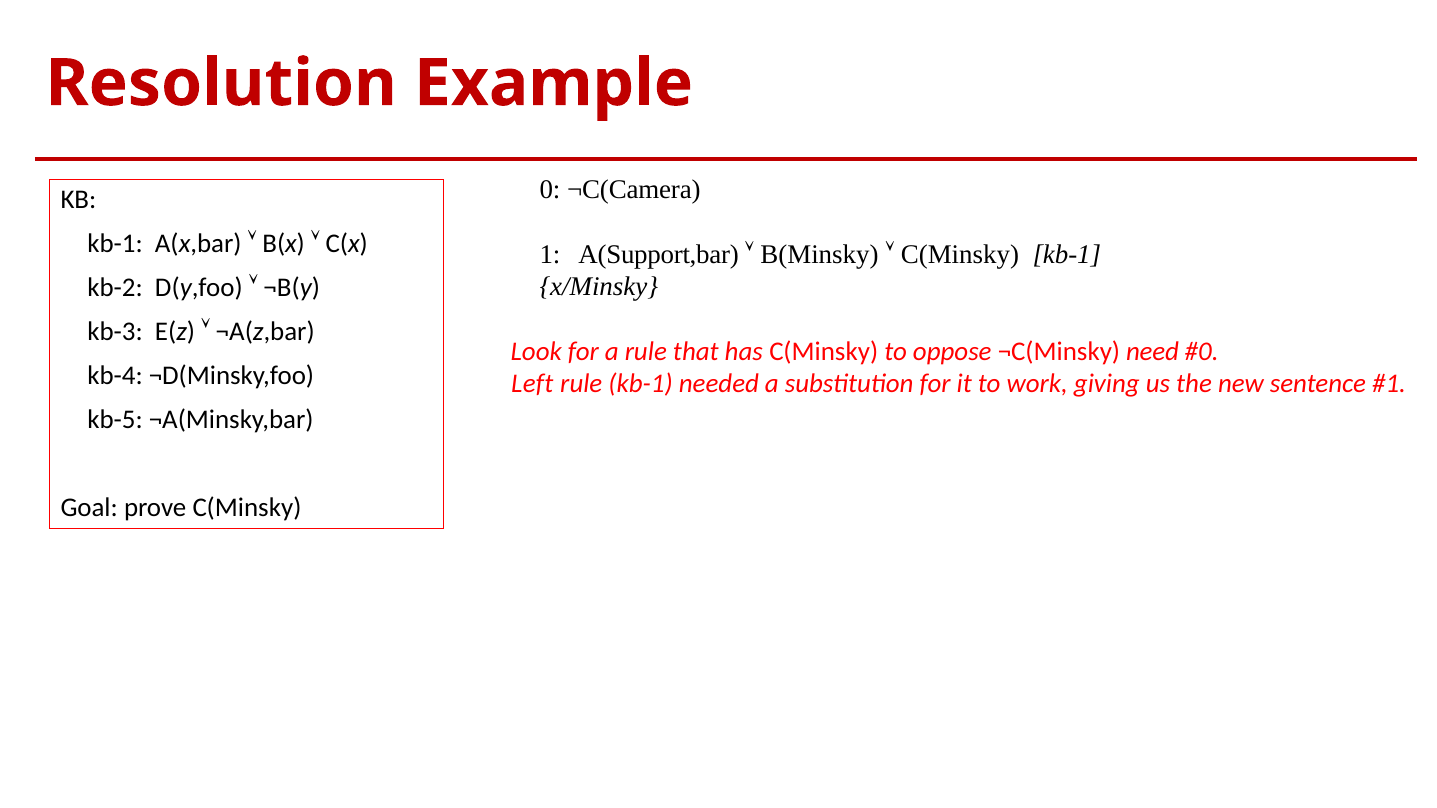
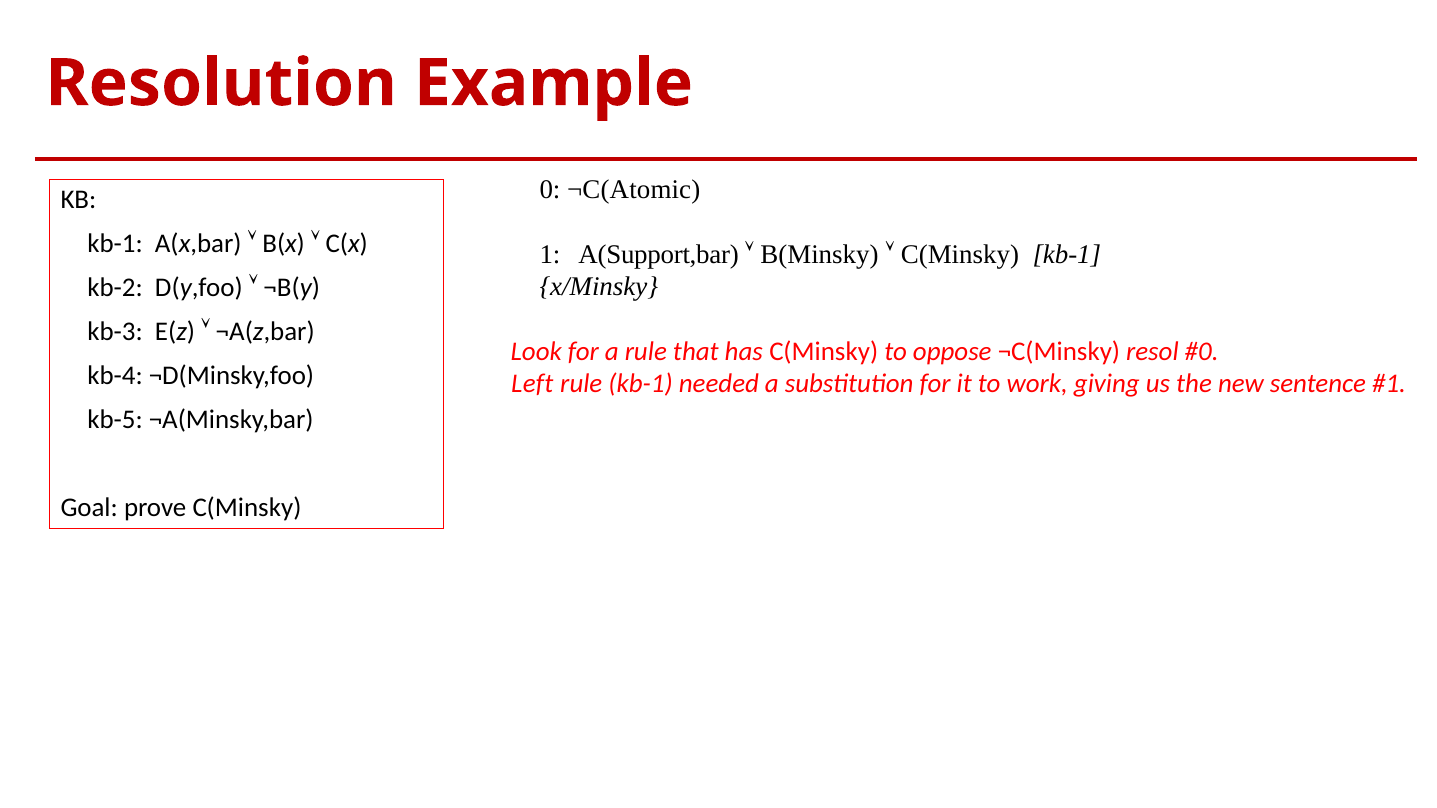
¬C(Camera: ¬C(Camera -> ¬C(Atomic (634, 190)
need: need -> resol (1152, 351)
